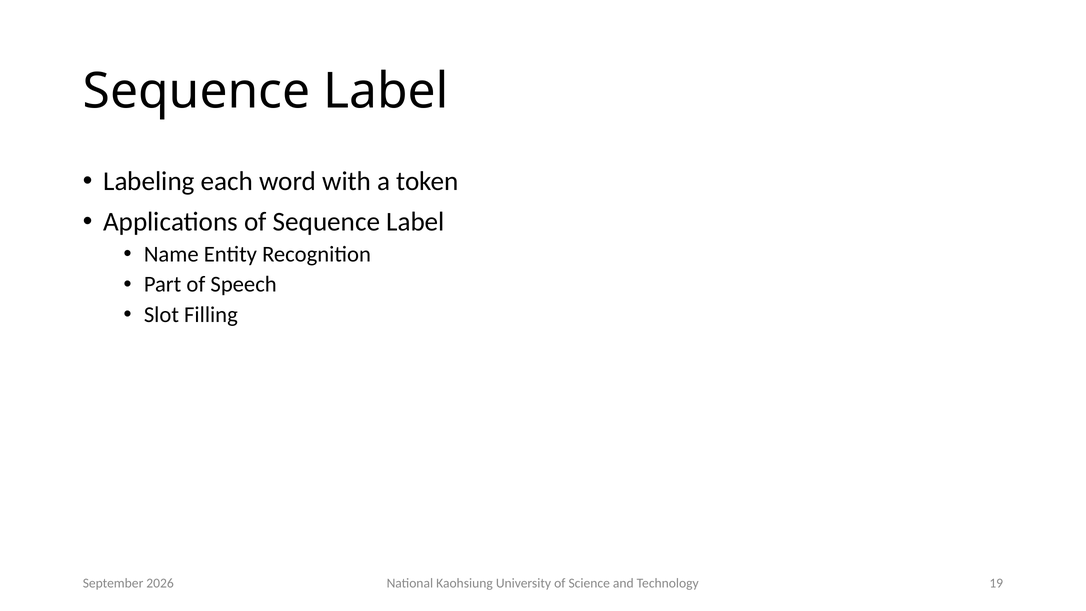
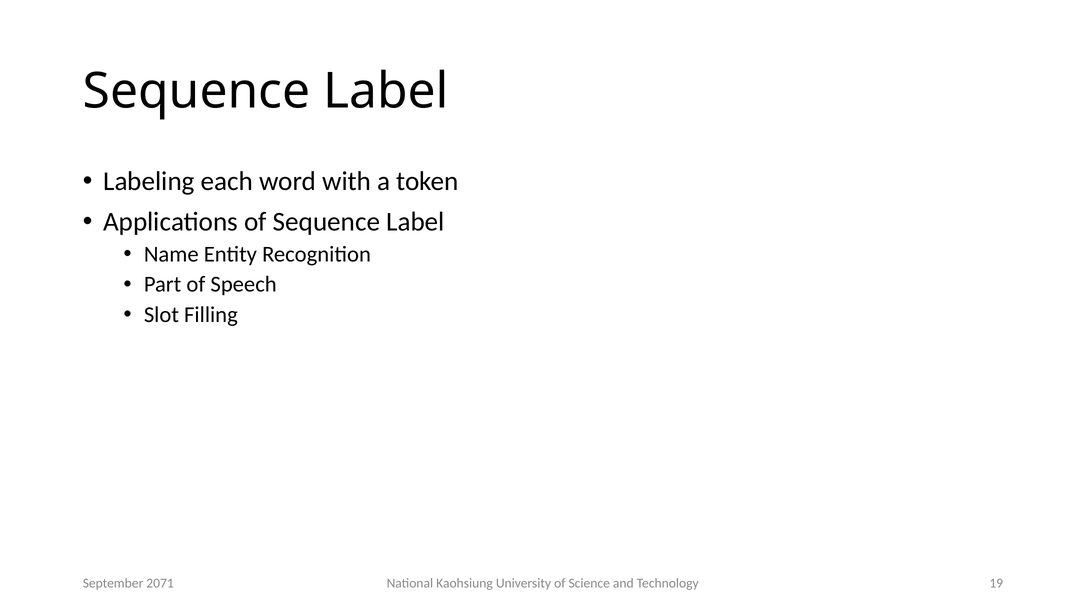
2026: 2026 -> 2071 (160, 583)
